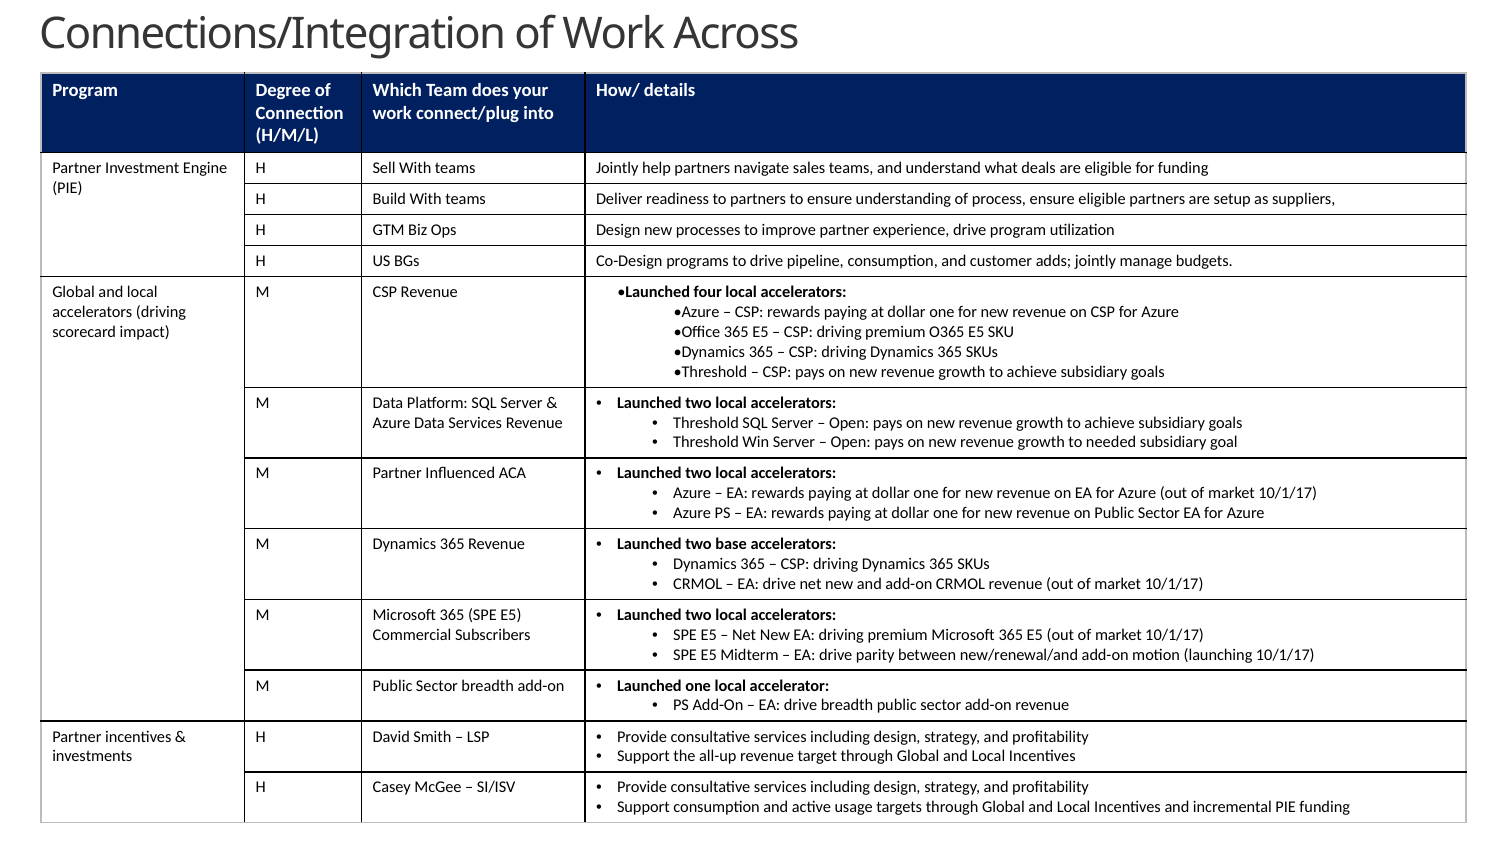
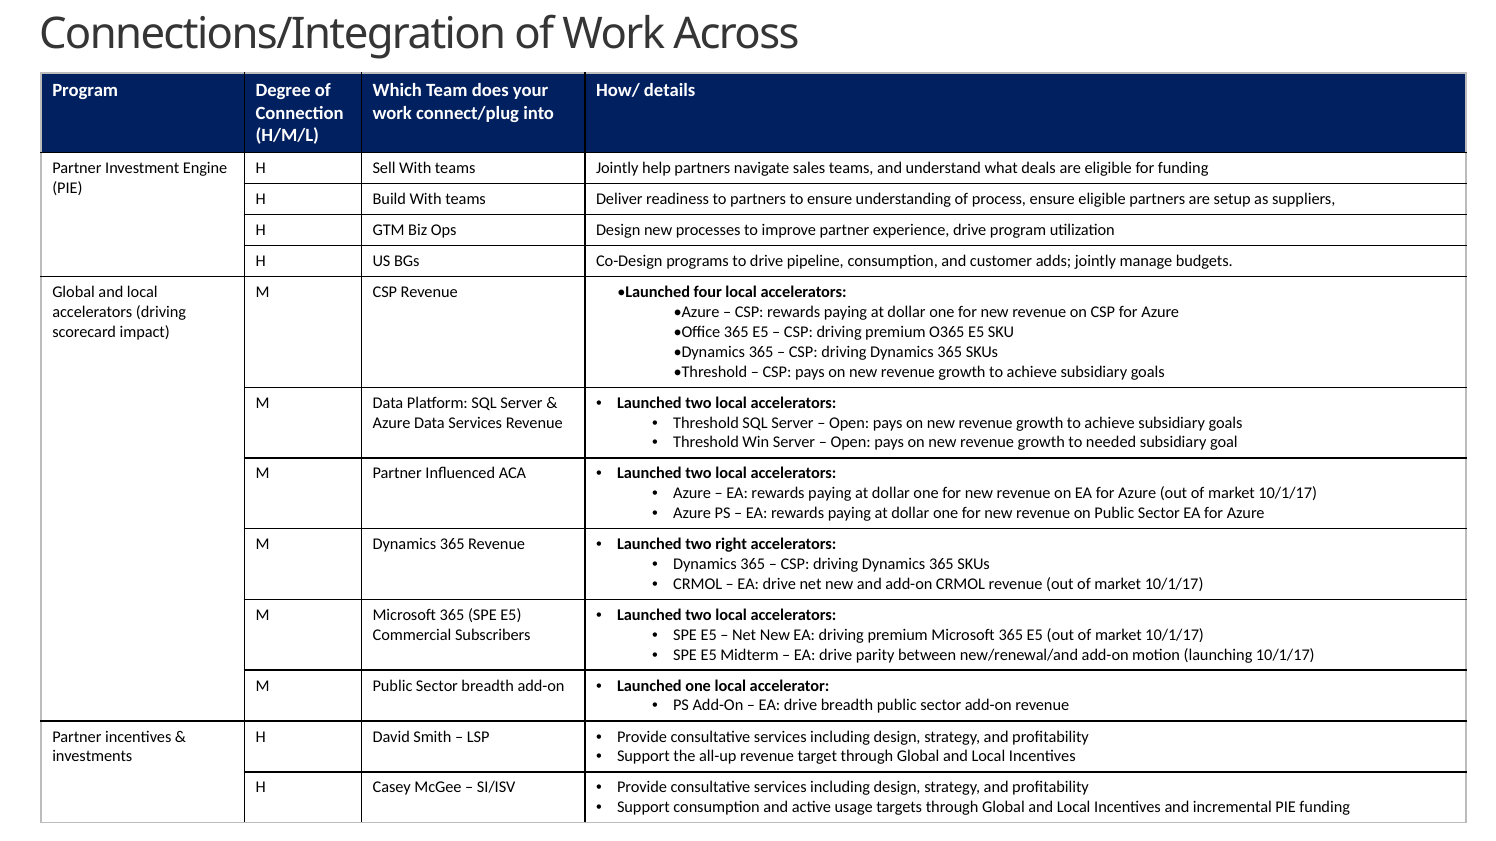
base: base -> right (731, 545)
